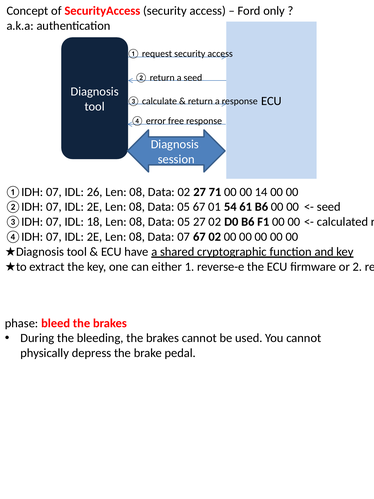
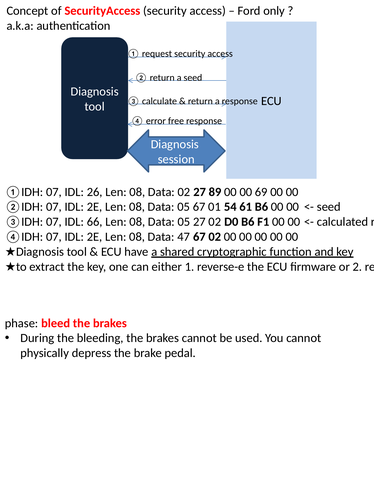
71: 71 -> 89 (215, 192)
14: 14 -> 69 (261, 192)
18: 18 -> 66 (95, 222)
Data 07: 07 -> 47 (184, 237)
